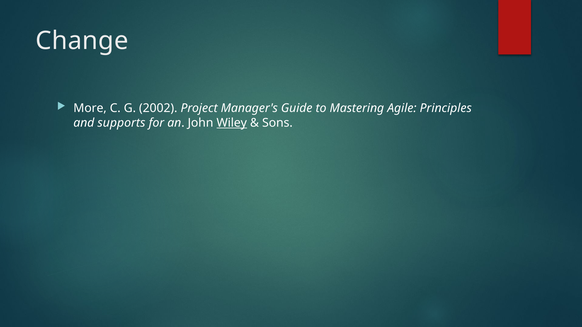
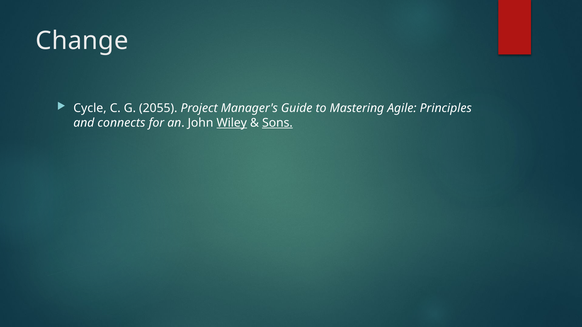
More: More -> Cycle (90, 108)
2002: 2002 -> 2055 (158, 108)
supports: supports -> connects (121, 123)
Sons underline: none -> present (277, 123)
